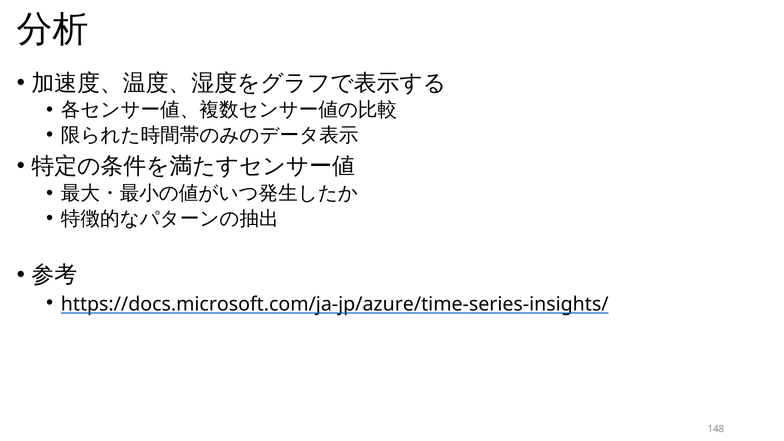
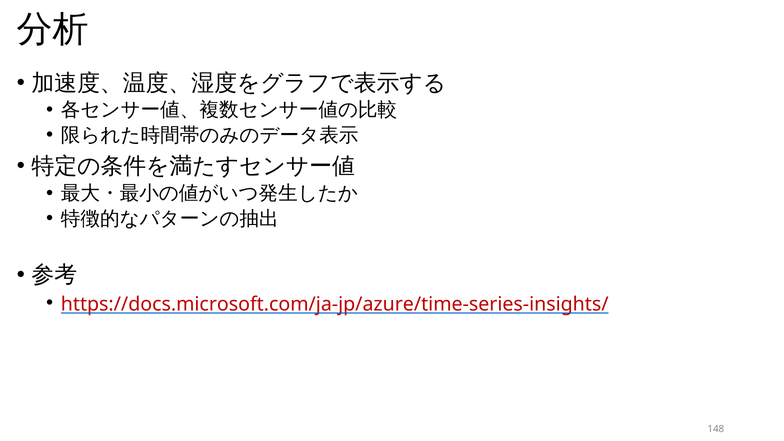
https://docs.microsoft.com/ja-jp/azure/time-series-insights/ colour: black -> red (335, 304)
